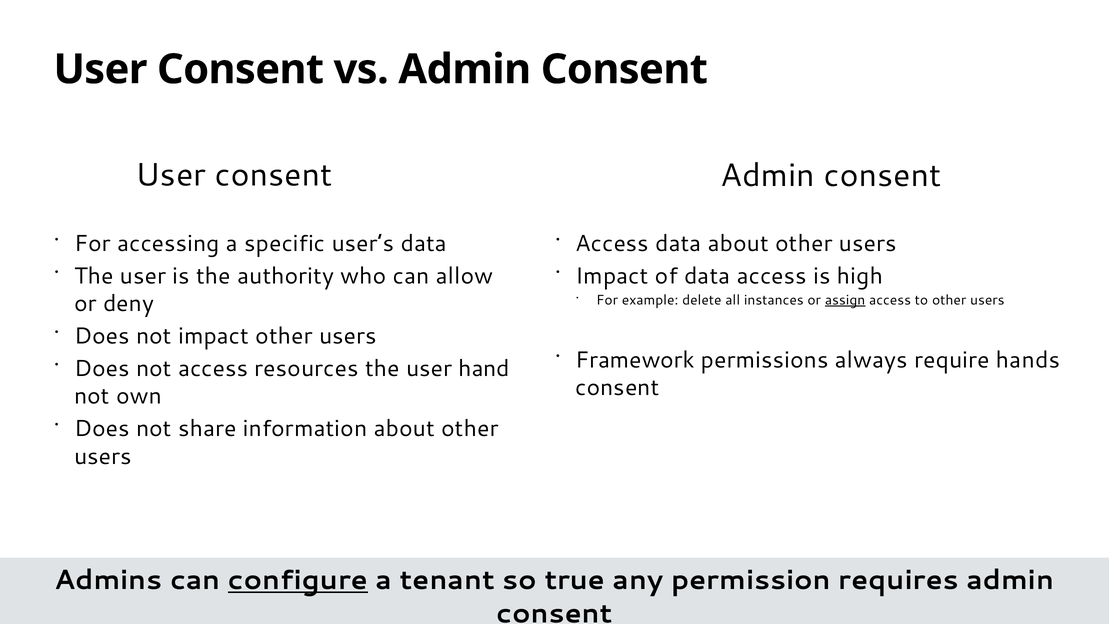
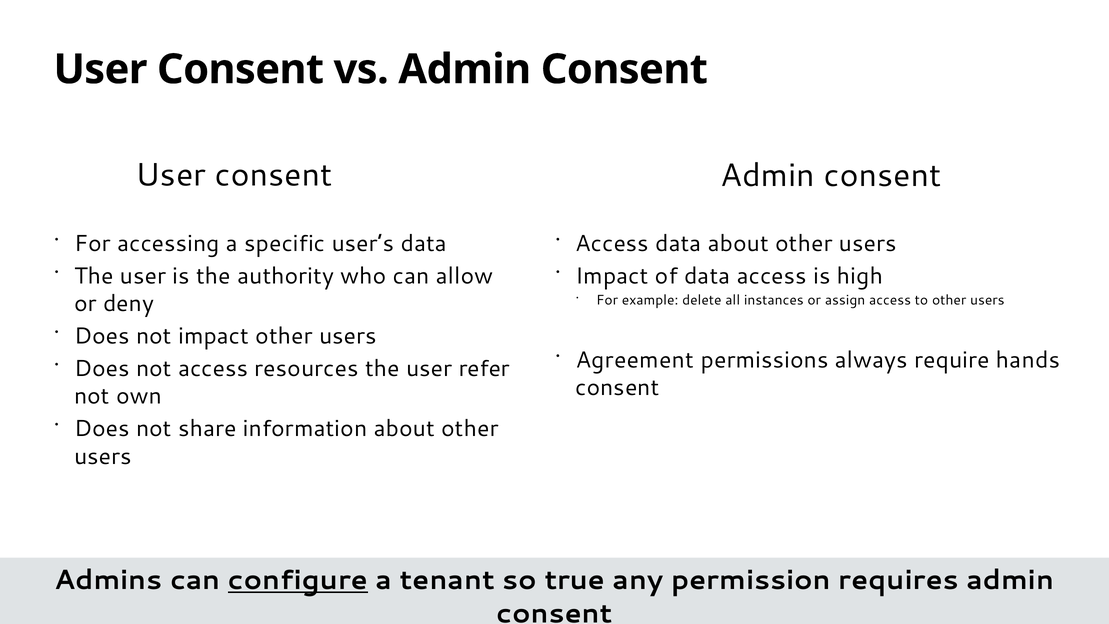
assign underline: present -> none (845, 300)
Framework: Framework -> Agreement (635, 360)
hand: hand -> refer (484, 368)
